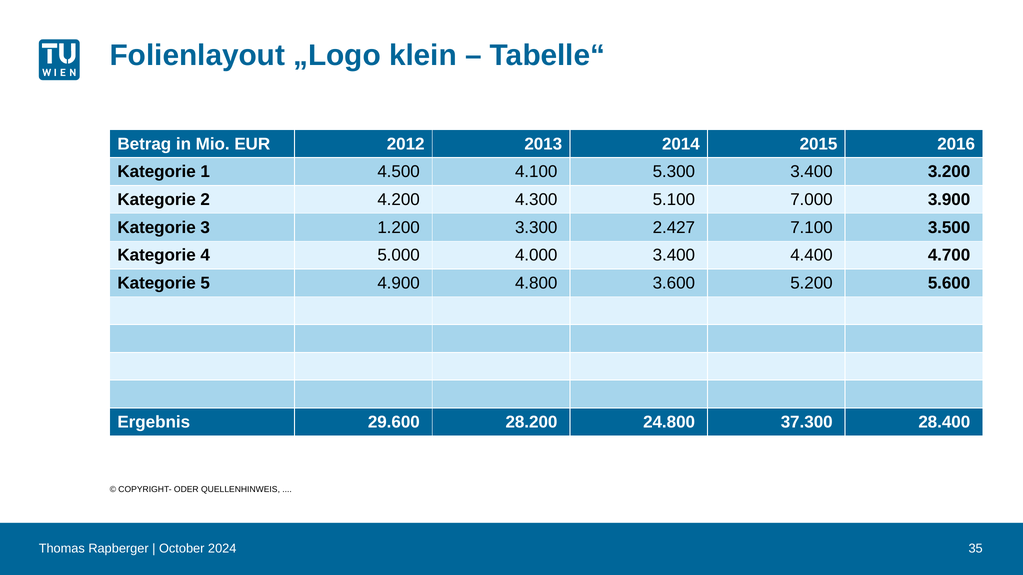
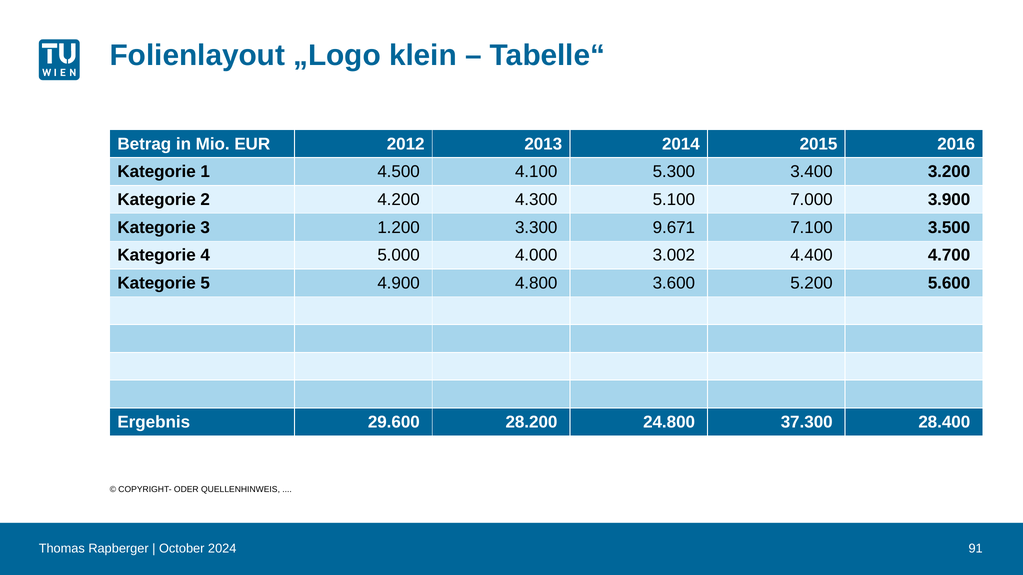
2.427: 2.427 -> 9.671 (674, 228)
4.000 3.400: 3.400 -> 3.002 (674, 256)
35: 35 -> 91 (976, 549)
